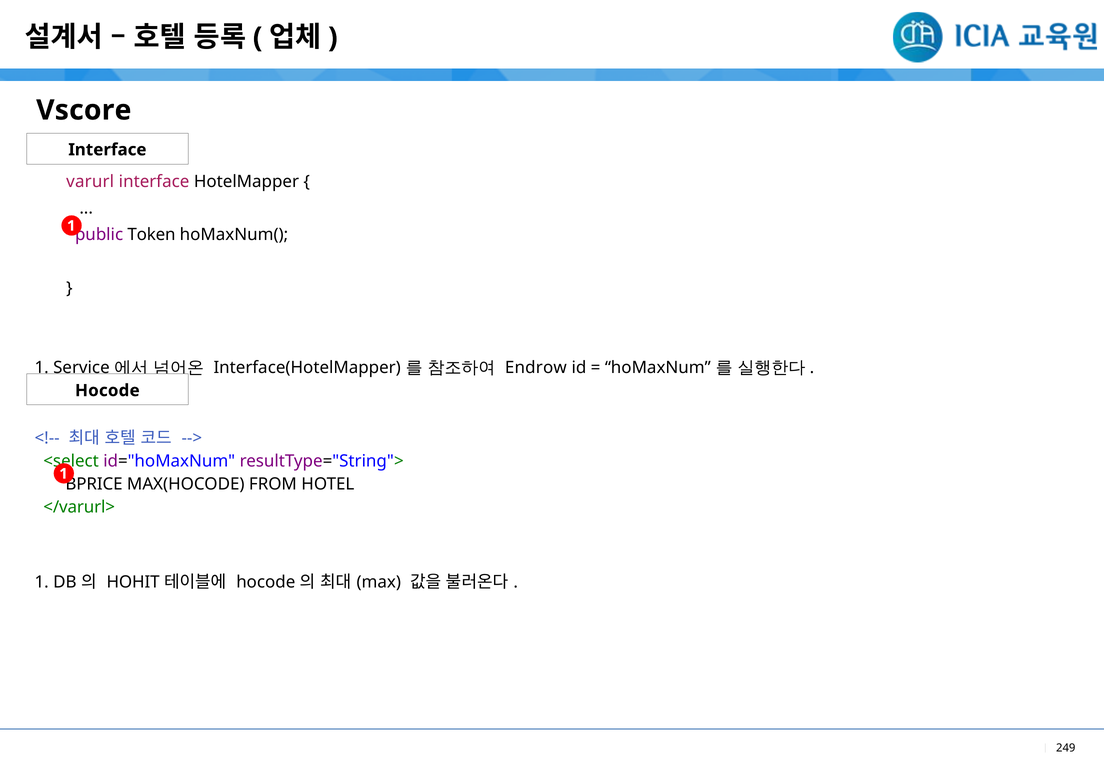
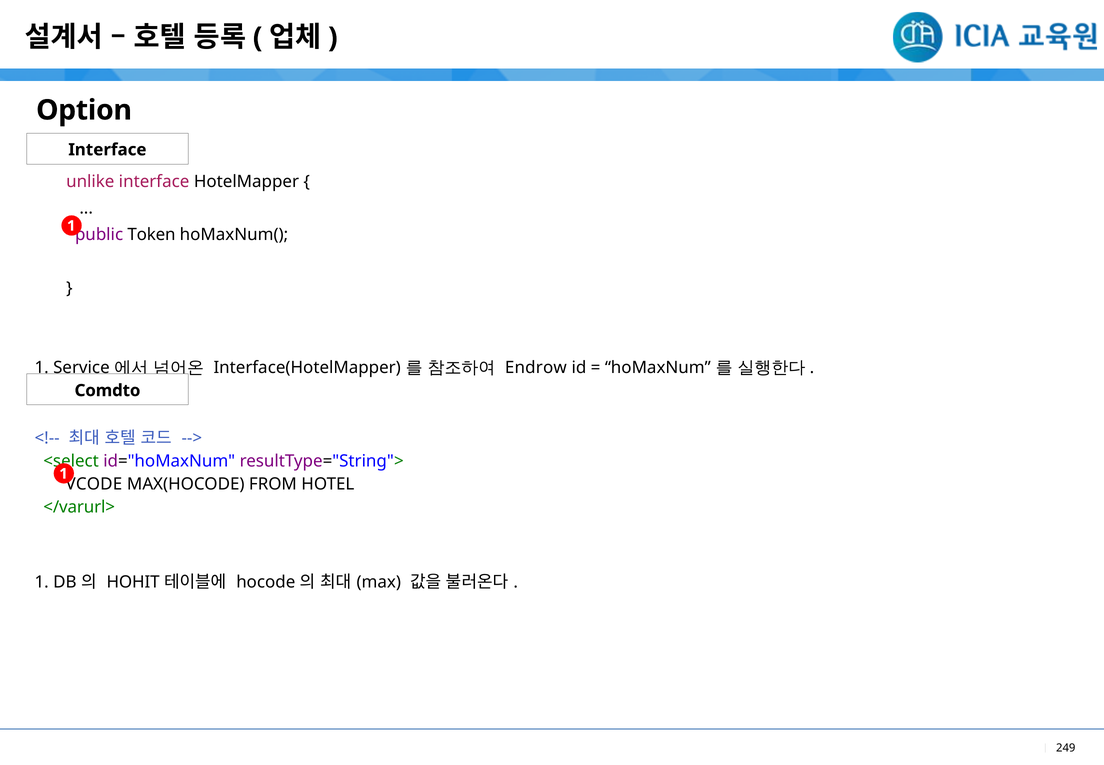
Vscore: Vscore -> Option (84, 110)
varurl: varurl -> unlike (90, 181)
Hocode: Hocode -> Comdto (107, 390)
BPRICE: BPRICE -> VCODE (94, 484)
